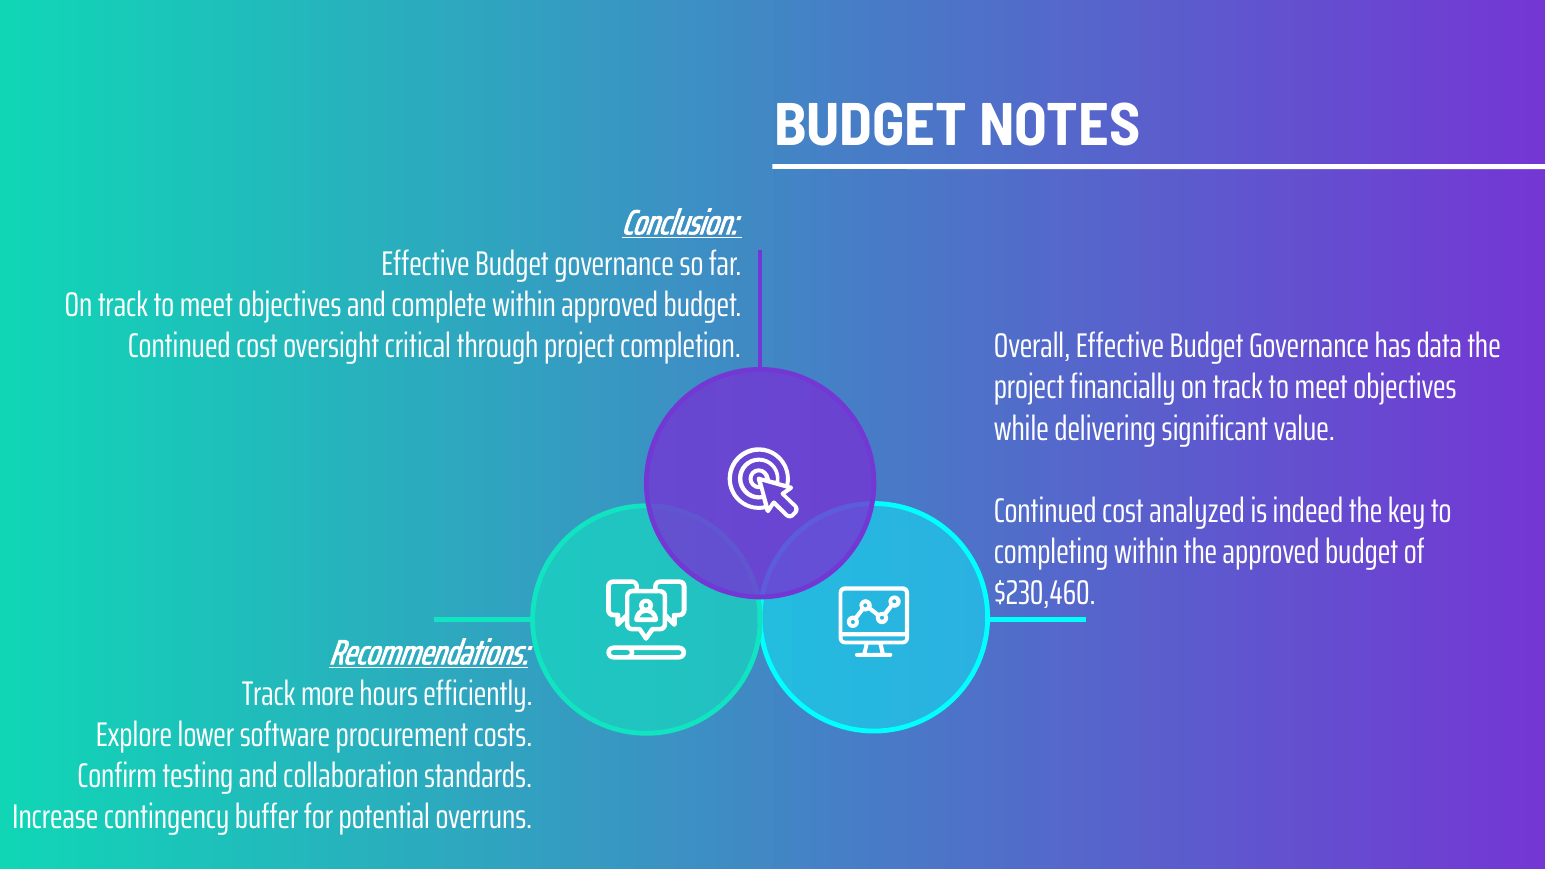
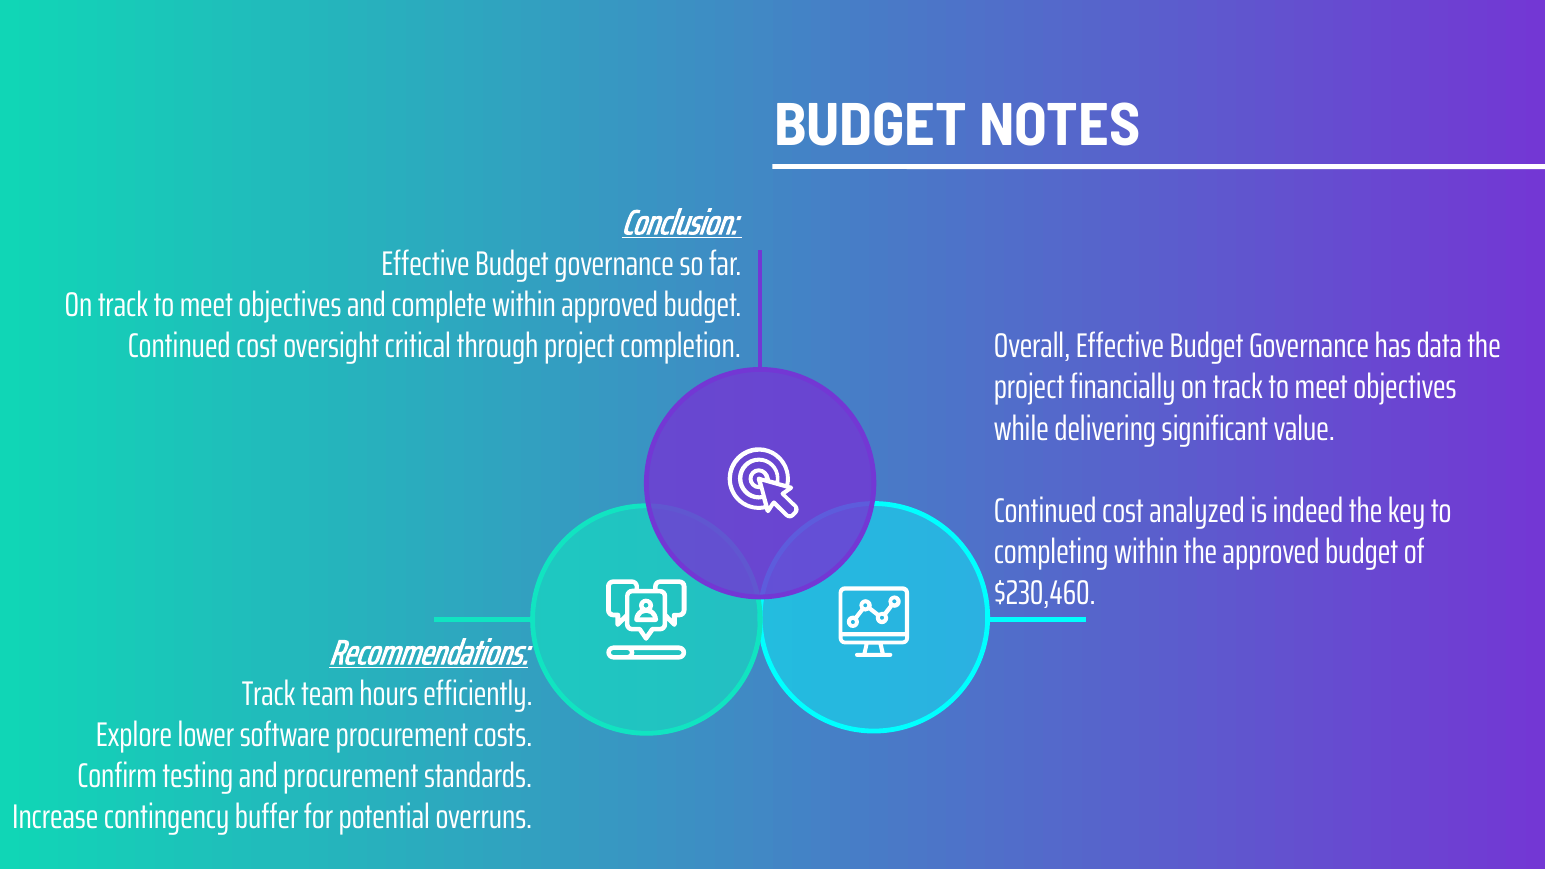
more: more -> team (328, 694)
and collaboration: collaboration -> procurement (351, 776)
